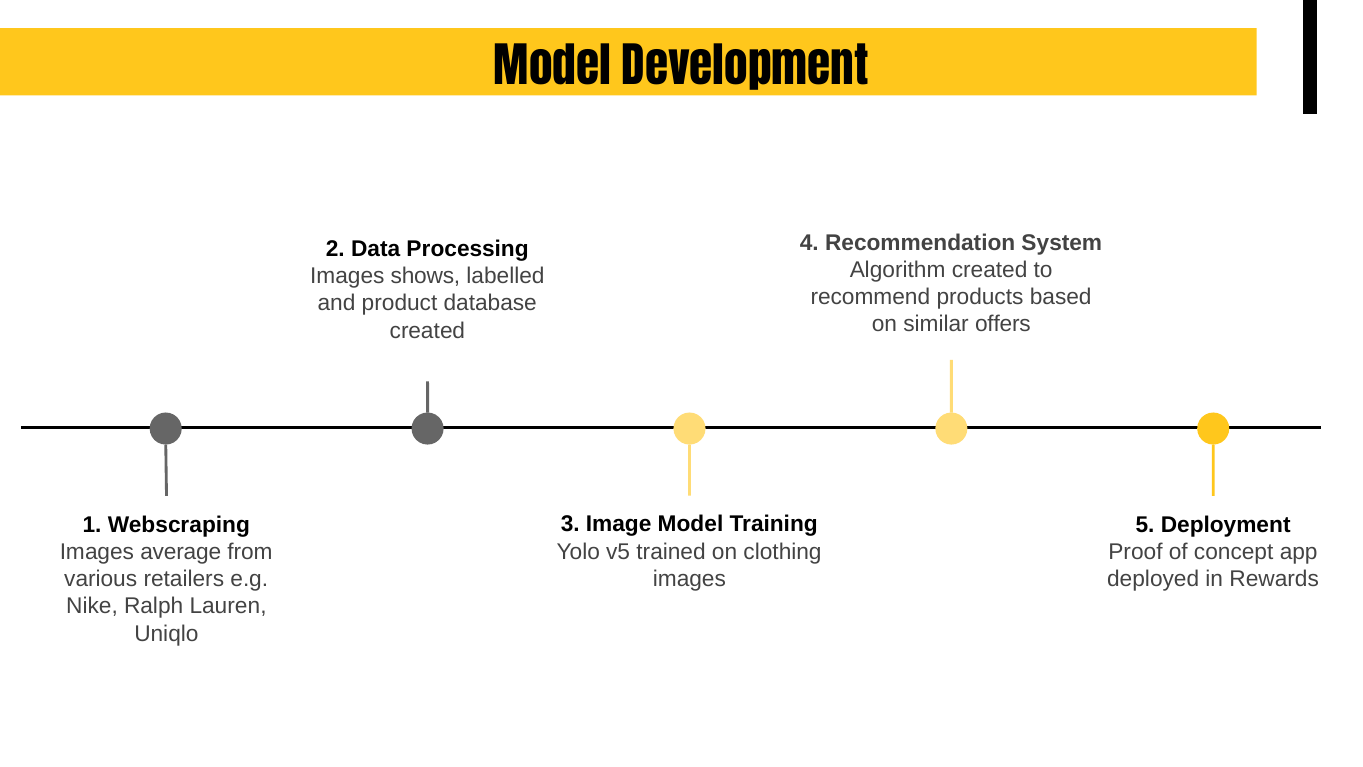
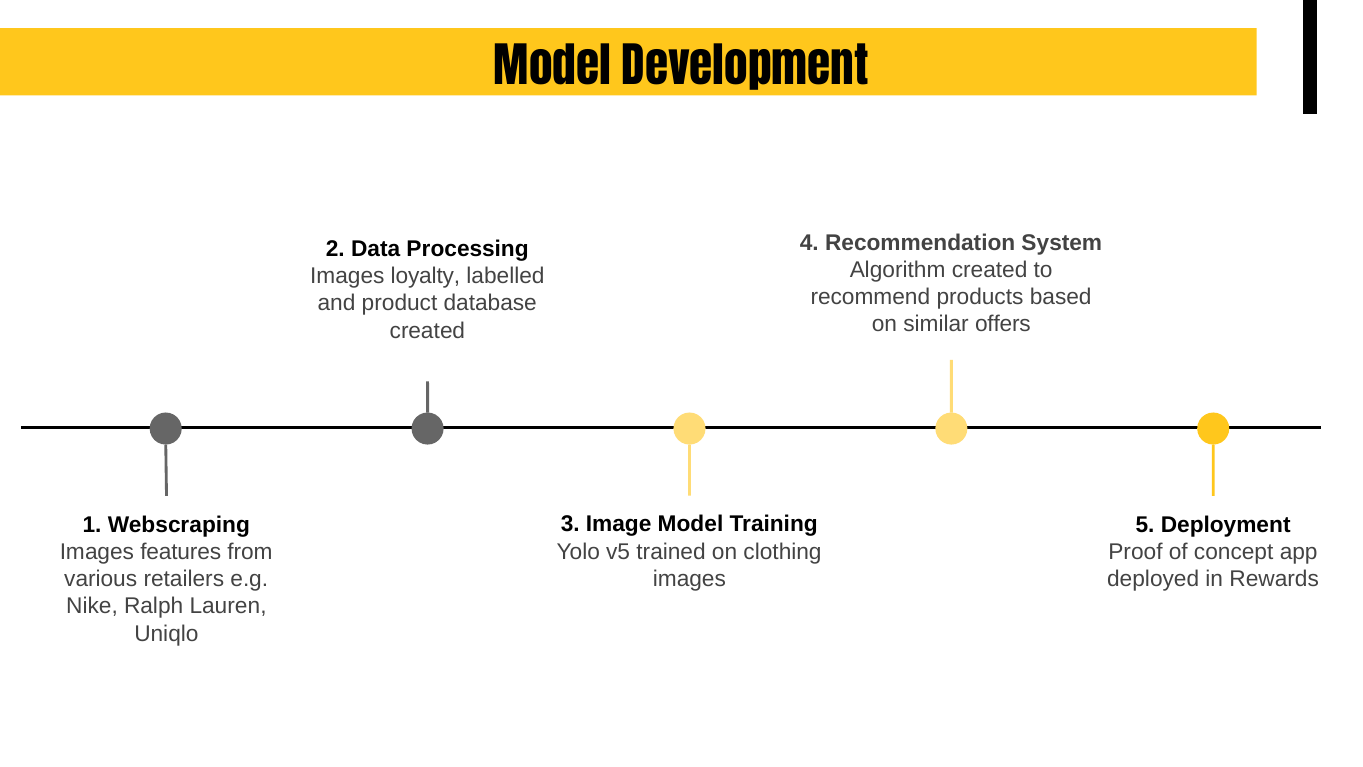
shows: shows -> loyalty (425, 276)
average: average -> features (181, 552)
